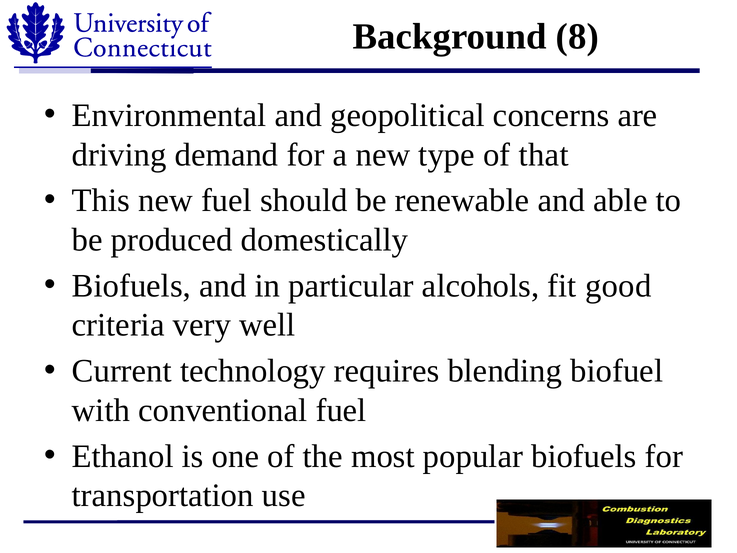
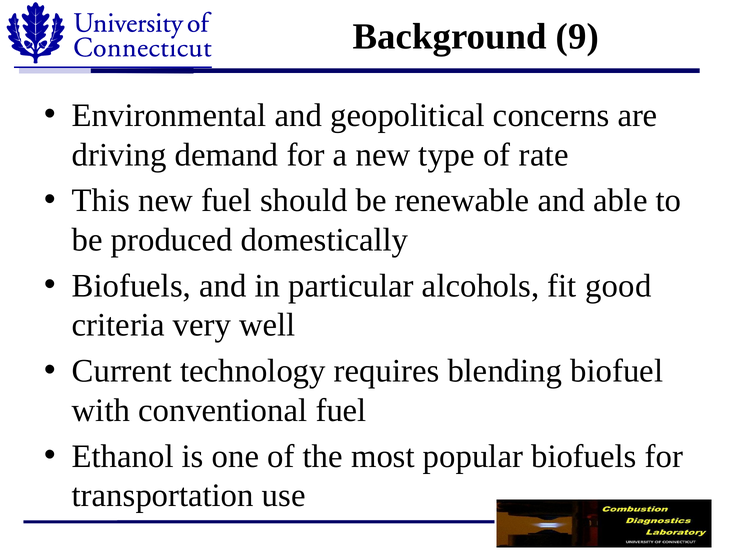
8: 8 -> 9 (577, 36)
that: that -> rate (544, 155)
